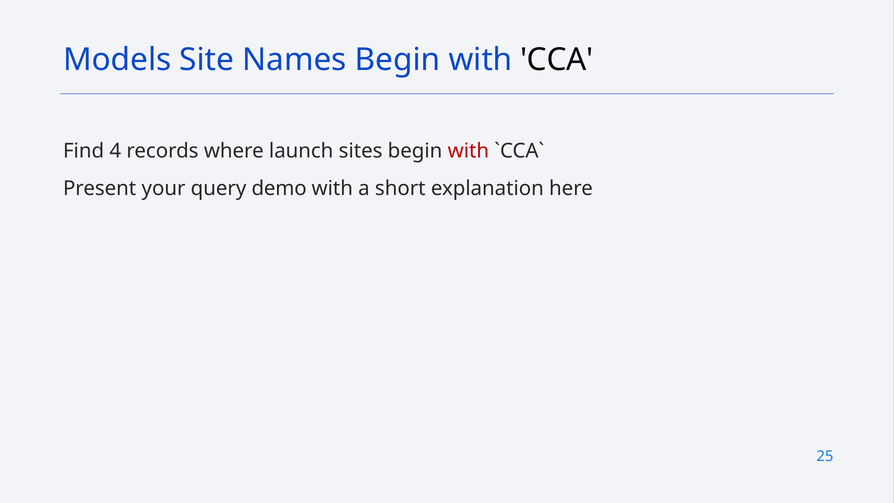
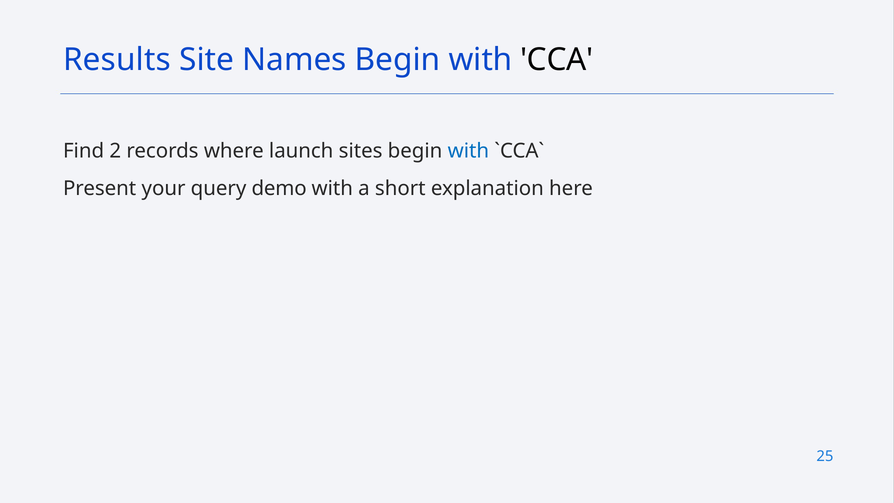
Models: Models -> Results (117, 60)
4: 4 -> 2 (115, 151)
with colour: red -> blue (468, 151)
